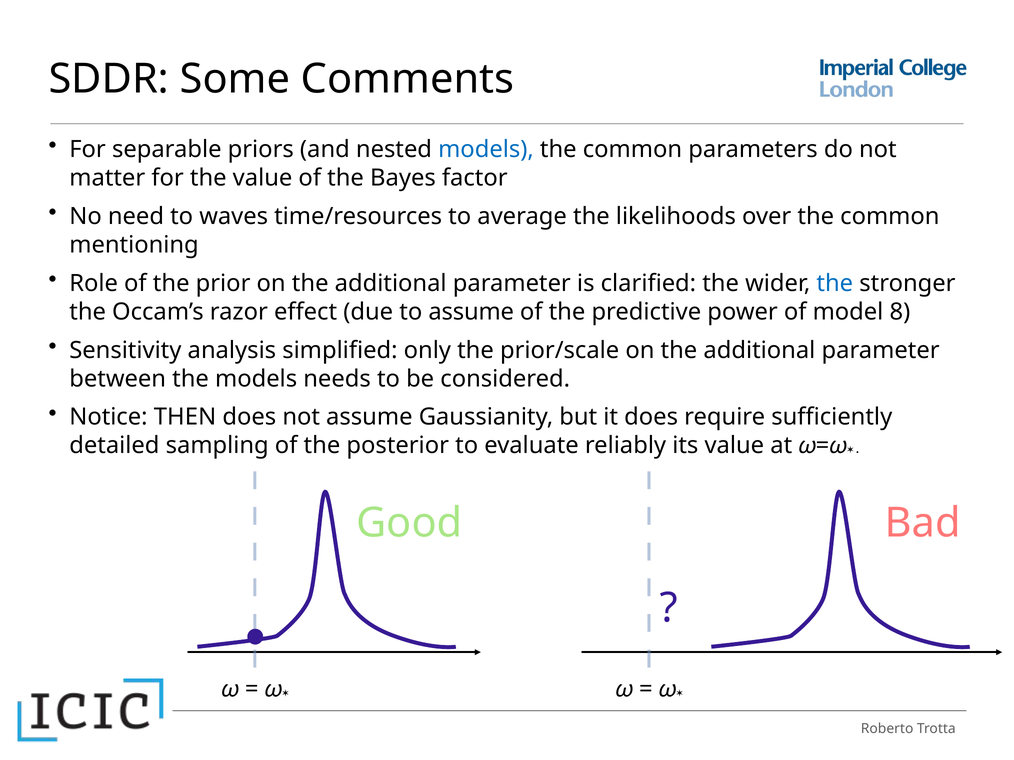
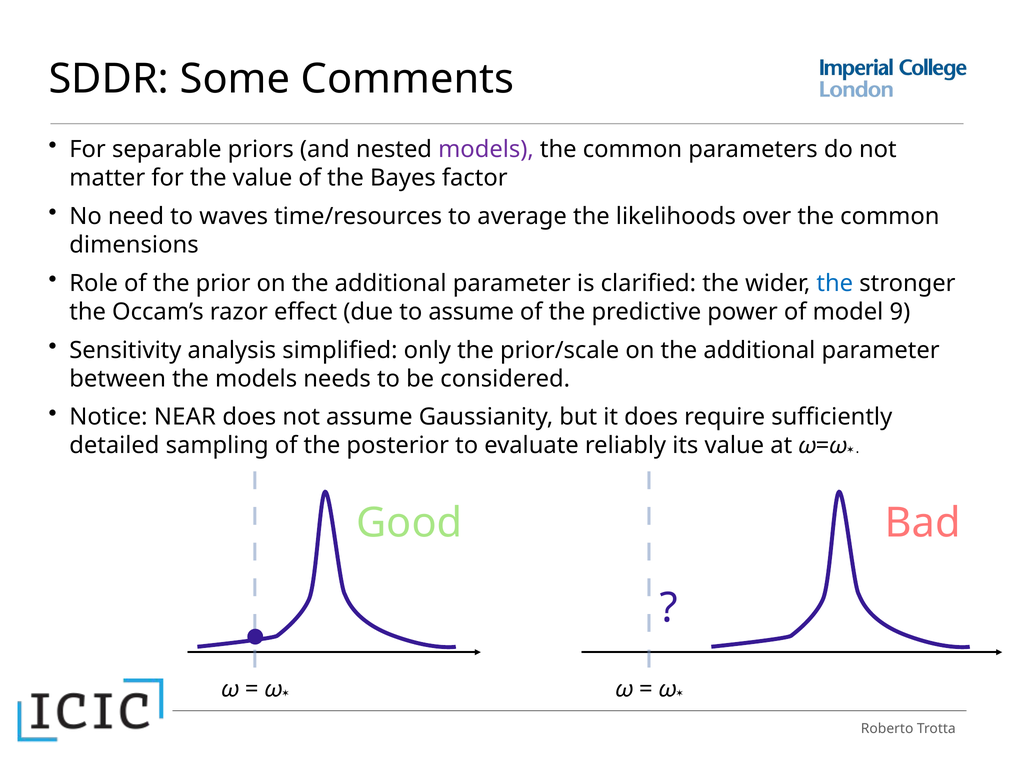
models colour: blue -> purple (486, 150)
mentioning: mentioning -> dimensions (134, 245)
8: 8 -> 9 (900, 312)
THEN: THEN -> NEAR (185, 417)
